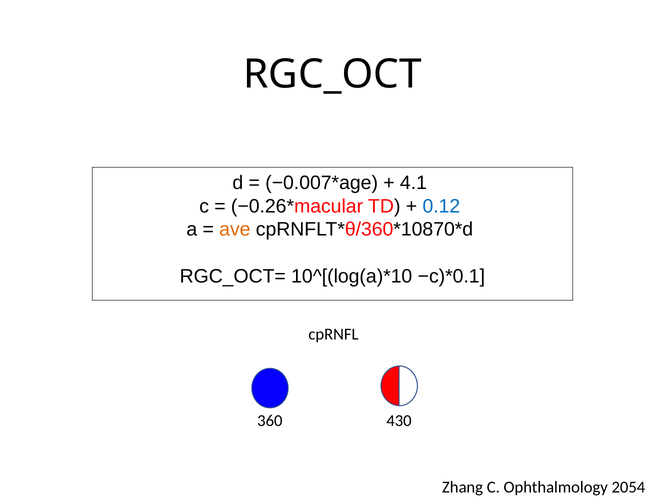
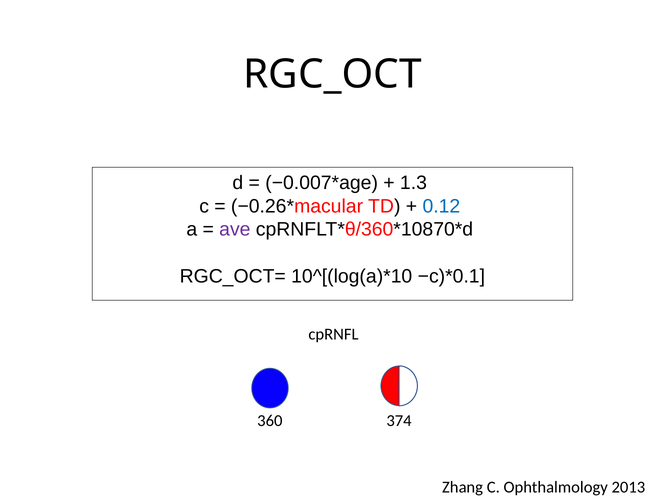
4.1: 4.1 -> 1.3 (413, 183)
ave colour: orange -> purple (235, 229)
430: 430 -> 374 (399, 420)
2054: 2054 -> 2013 (628, 487)
